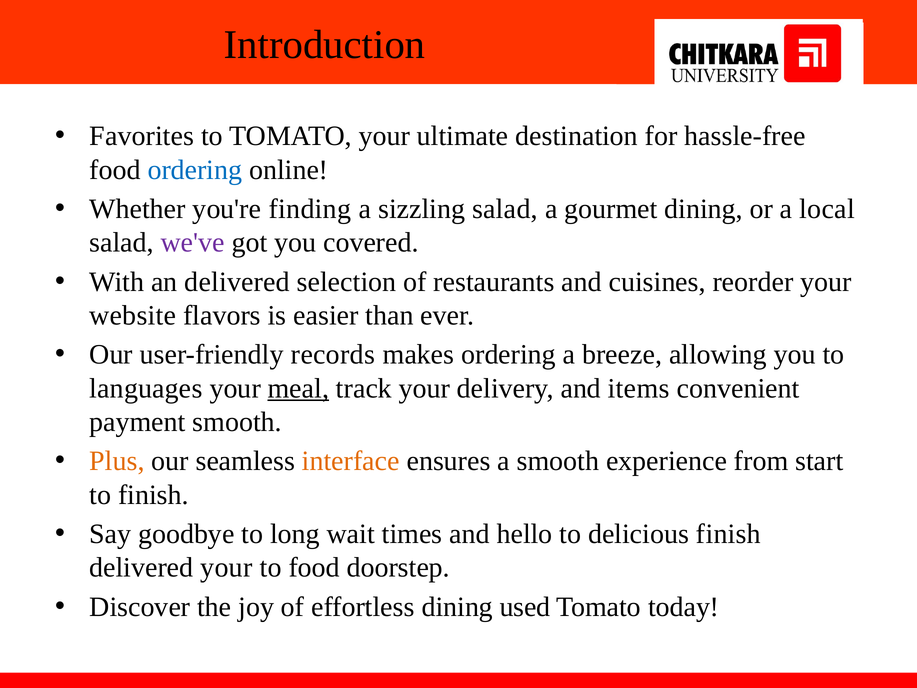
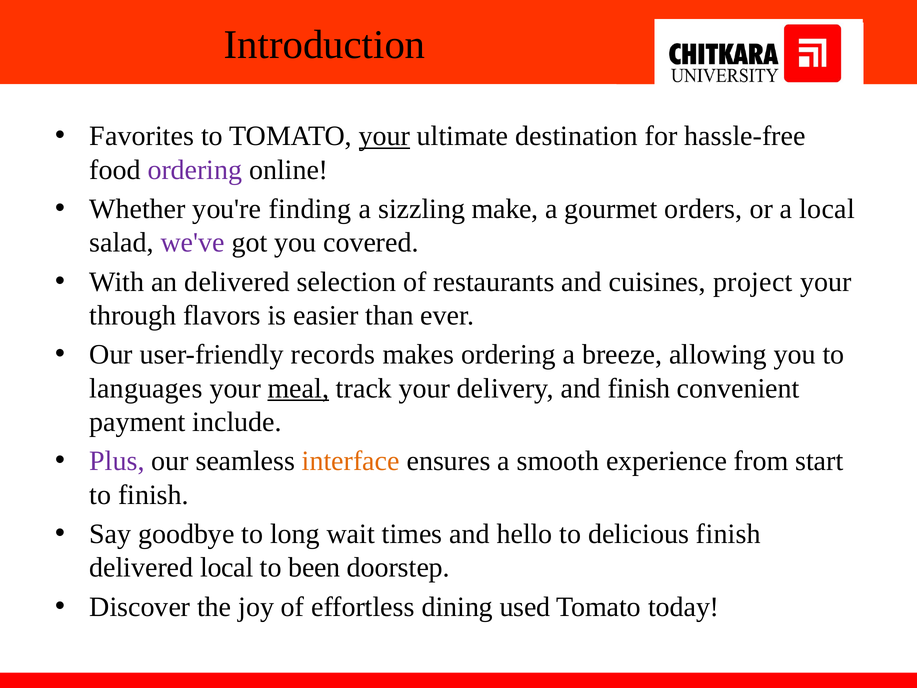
your underline: none -> present (384, 136)
ordering colour: blue -> purple (195, 170)
sizzling salad: salad -> make (505, 209)
gourmet dining: dining -> orders (703, 209)
reorder: reorder -> project (753, 282)
website: website -> through (133, 315)
and items: items -> finish (639, 388)
payment smooth: smooth -> include (237, 422)
Plus colour: orange -> purple (117, 461)
delivered your: your -> local (227, 567)
to food: food -> been (314, 567)
